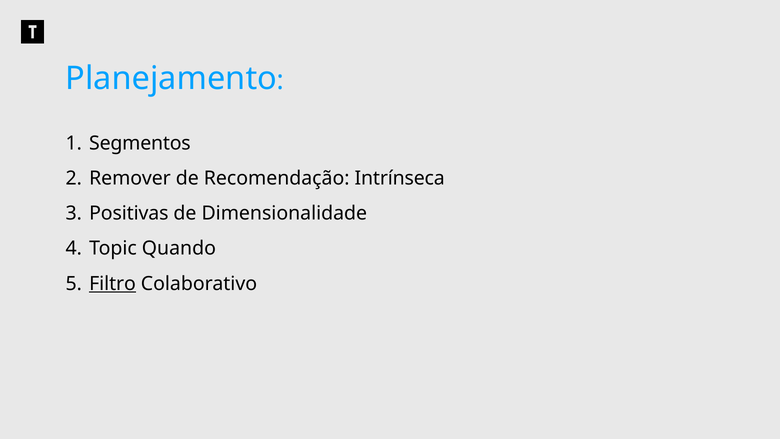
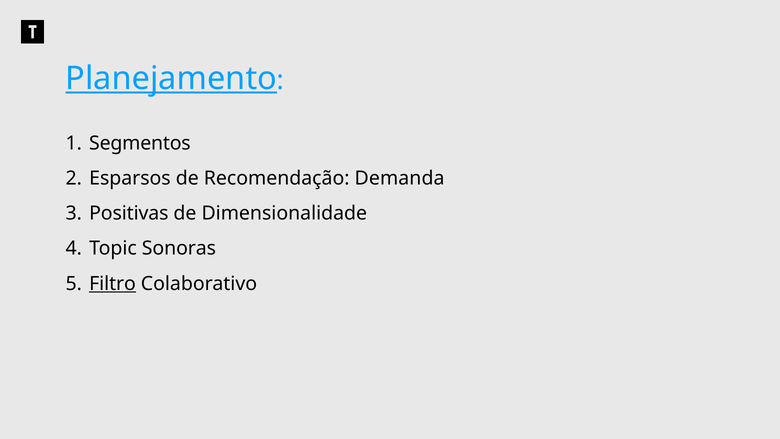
Planejamento underline: none -> present (171, 79)
Remover: Remover -> Esparsos (130, 178)
Intrínseca: Intrínseca -> Demanda (400, 178)
Quando: Quando -> Sonoras (179, 248)
